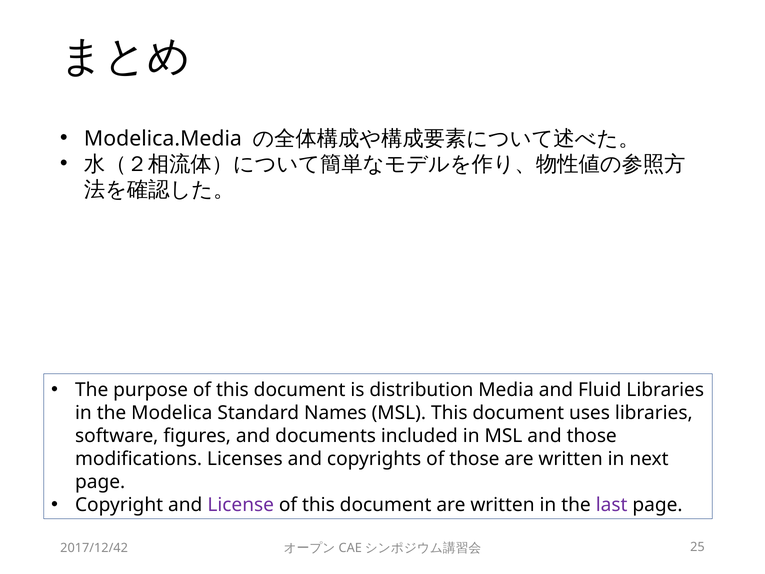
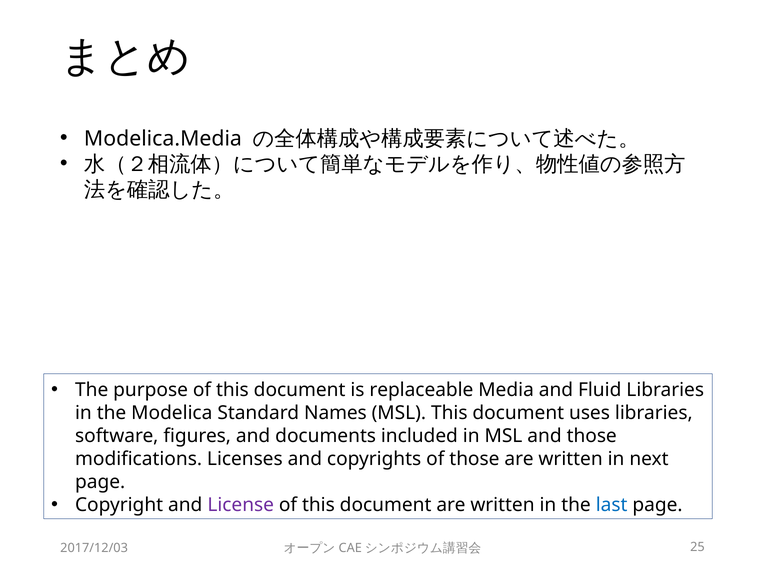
distribution: distribution -> replaceable (421, 390)
last colour: purple -> blue (612, 505)
2017/12/42: 2017/12/42 -> 2017/12/03 (94, 548)
